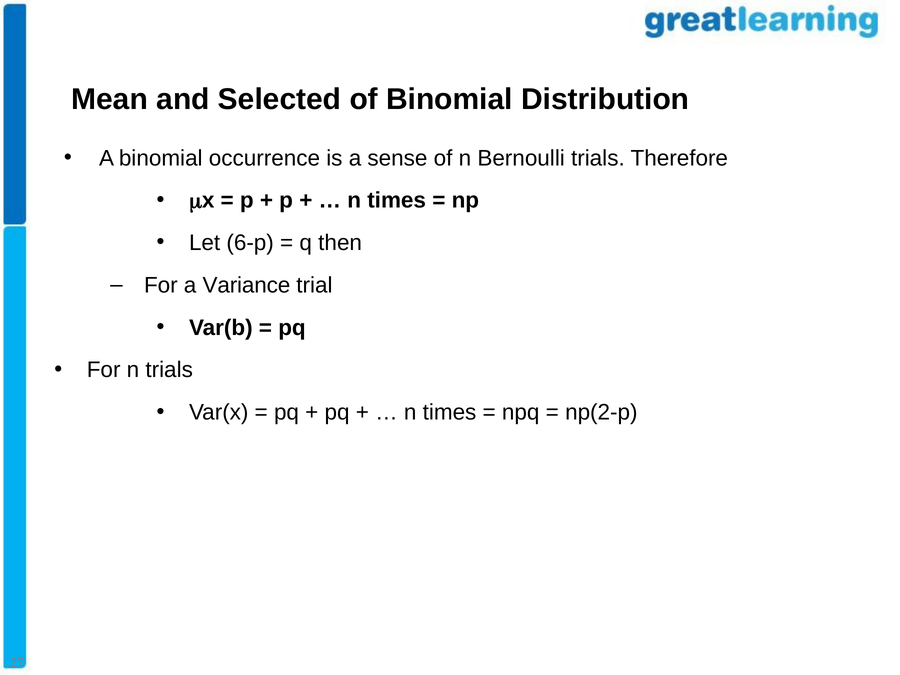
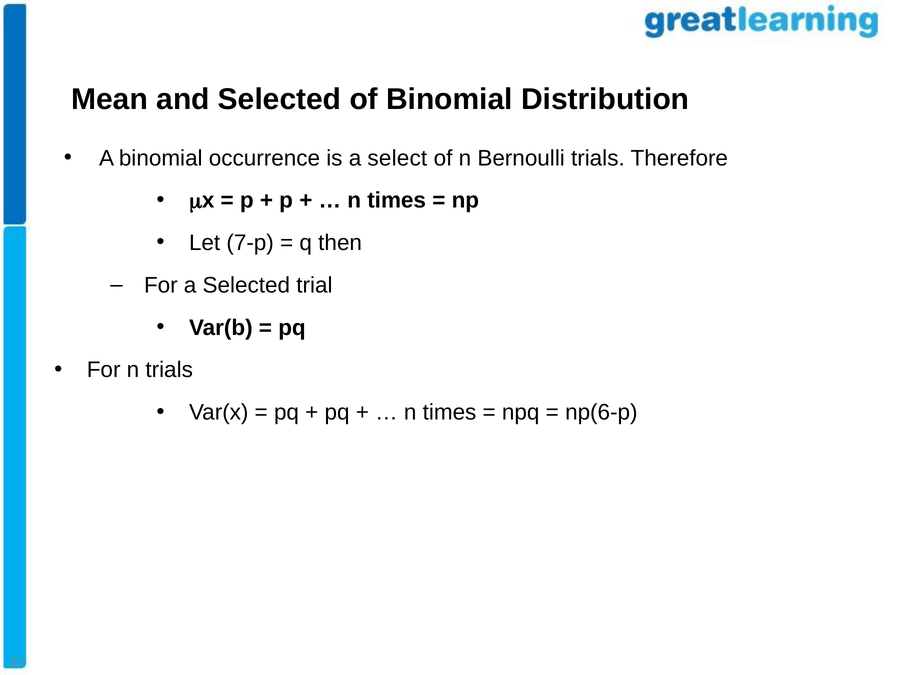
sense: sense -> select (397, 158)
6-p: 6-p -> 7-p (250, 243)
a Variance: Variance -> Selected (246, 286)
np(2-p: np(2-p -> np(6-p (601, 412)
